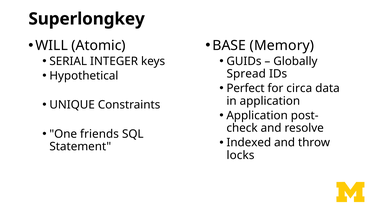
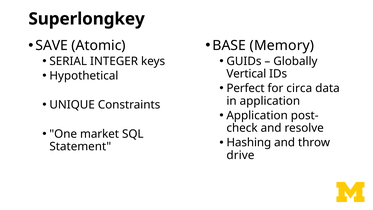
WILL: WILL -> SAVE (52, 45)
Spread: Spread -> Vertical (246, 74)
friends: friends -> market (100, 134)
Indexed: Indexed -> Hashing (249, 142)
locks: locks -> drive (240, 155)
